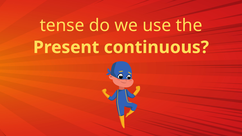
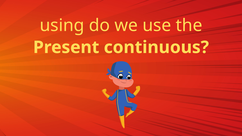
tense: tense -> using (62, 25)
